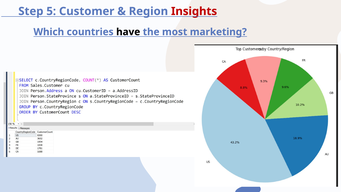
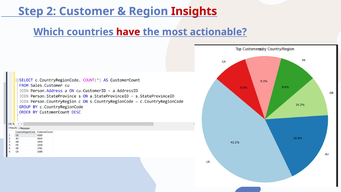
5: 5 -> 2 (51, 11)
have colour: black -> red (128, 32)
marketing: marketing -> actionable (218, 32)
